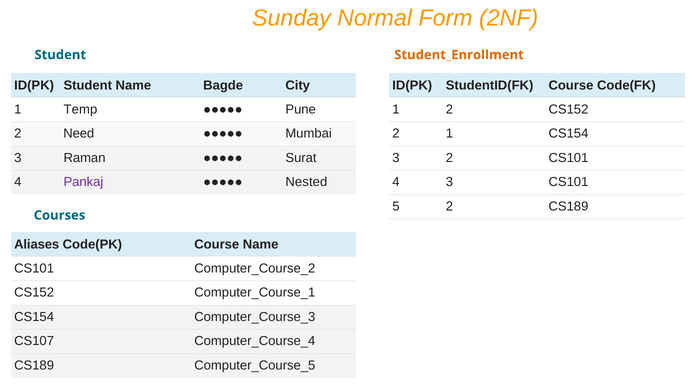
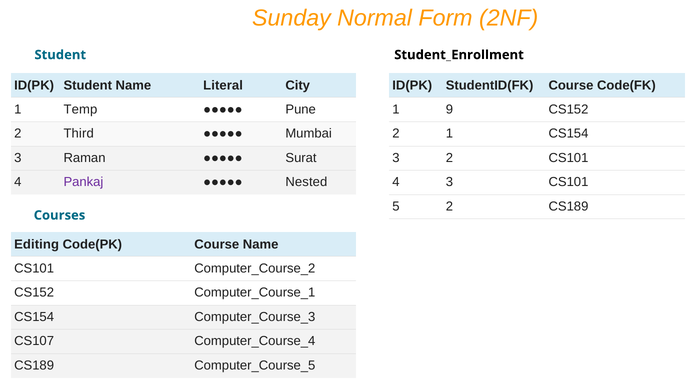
Student_Enrollment colour: orange -> black (459, 55)
Bagde: Bagde -> Literal (223, 86)
1 2: 2 -> 9 (449, 109)
Need: Need -> Third (79, 134)
Aliases: Aliases -> Editing (37, 245)
